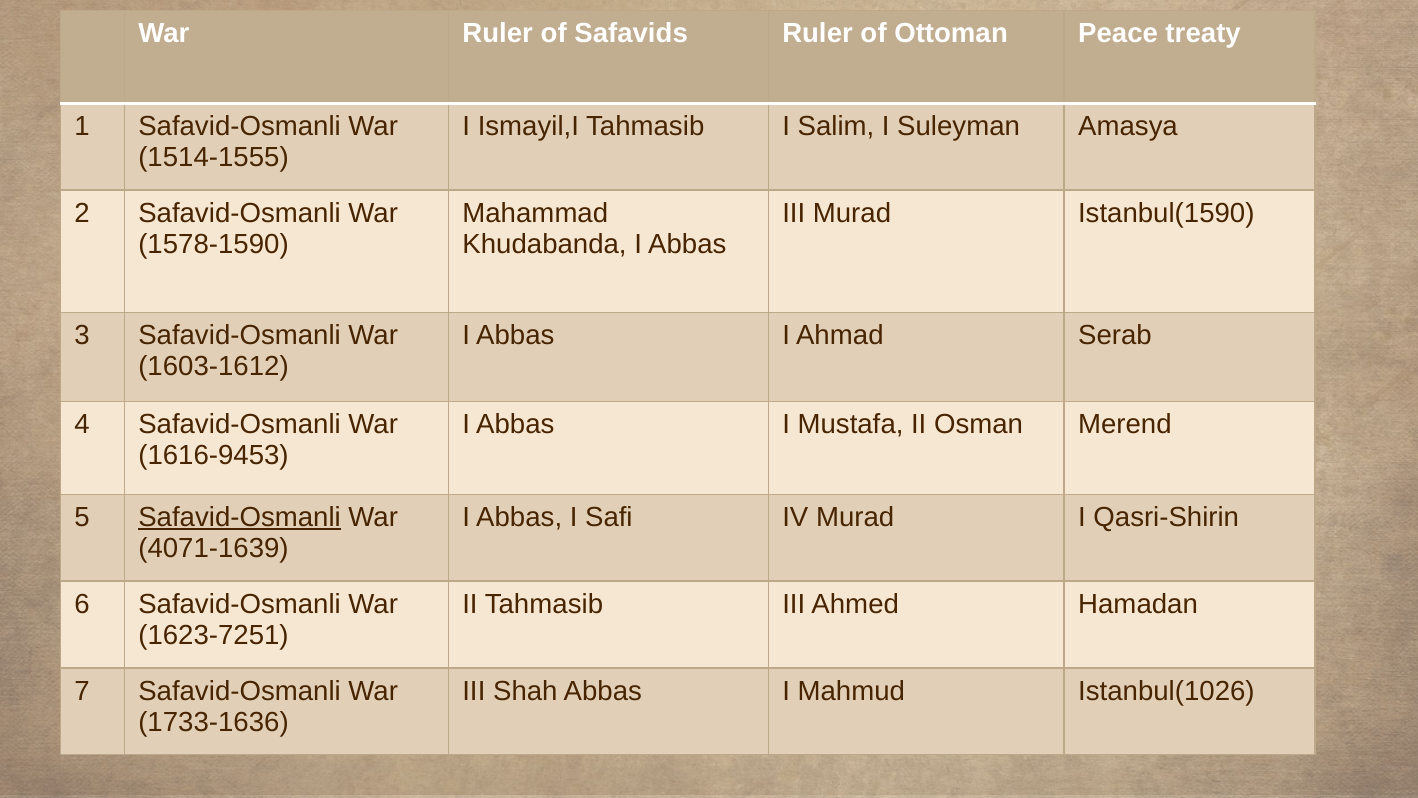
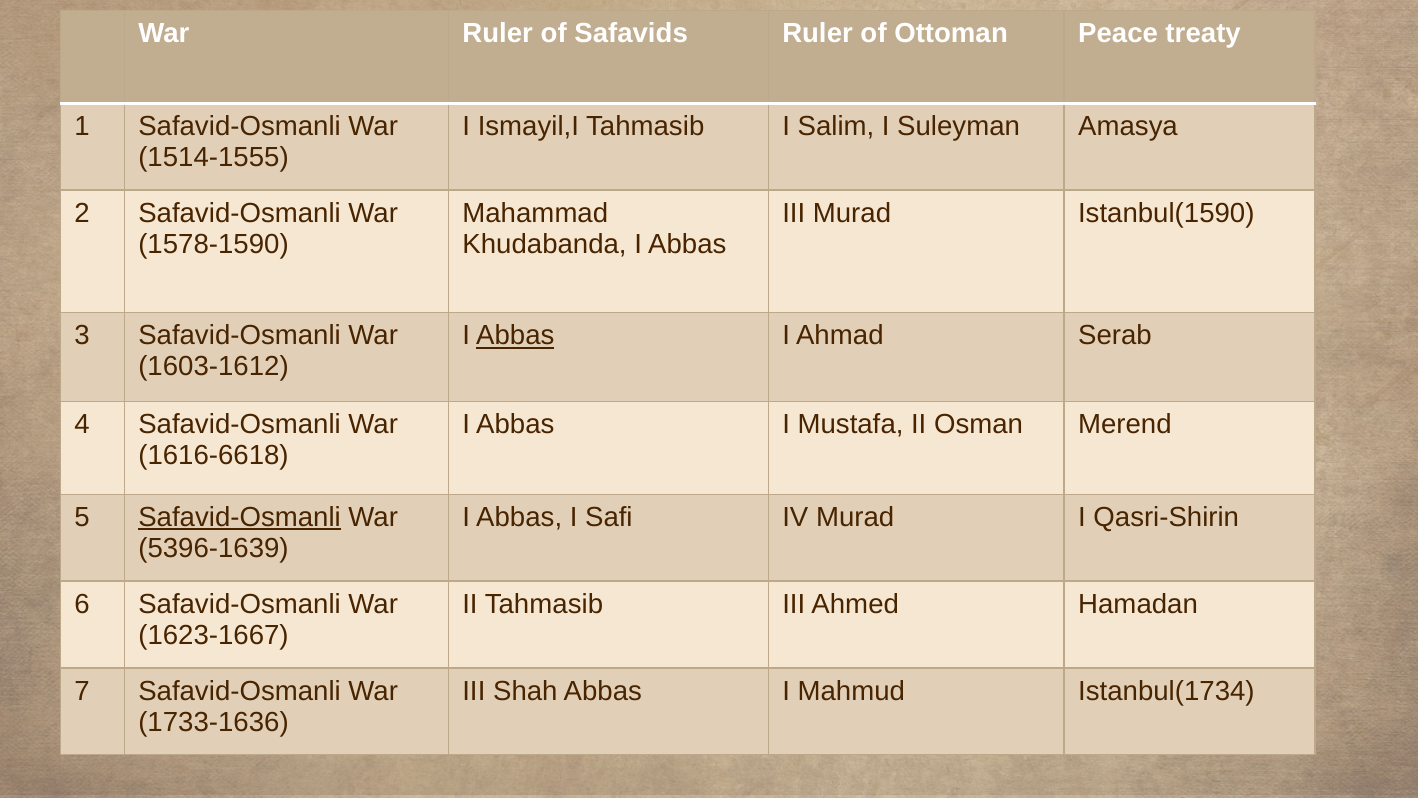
Abbas underline: none -> present (515, 336)
1616-9453: 1616-9453 -> 1616-6618 (214, 456)
4071-1639: 4071-1639 -> 5396-1639 (214, 548)
1623-7251: 1623-7251 -> 1623-1667 (214, 635)
Istanbul(1026: Istanbul(1026 -> Istanbul(1734 (1166, 691)
